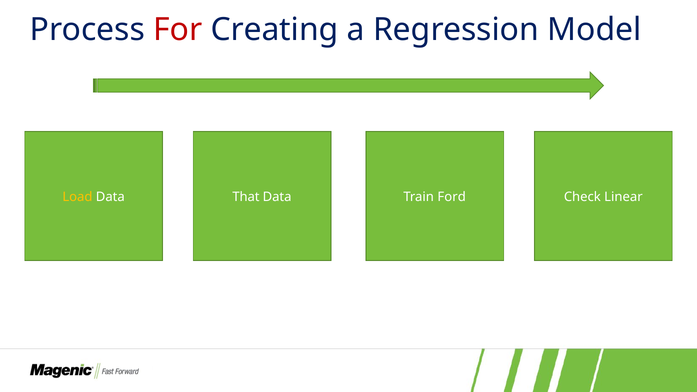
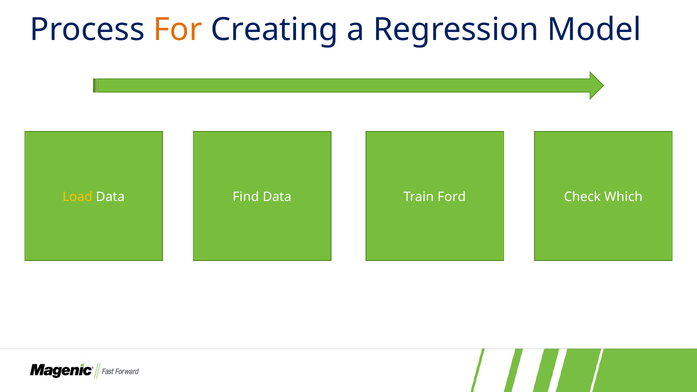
For colour: red -> orange (178, 30)
That: That -> Find (246, 197)
Linear: Linear -> Which (623, 197)
